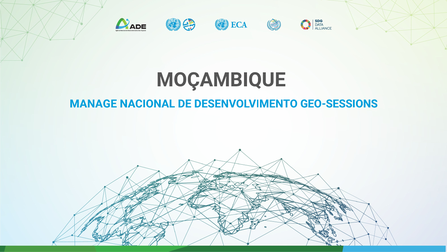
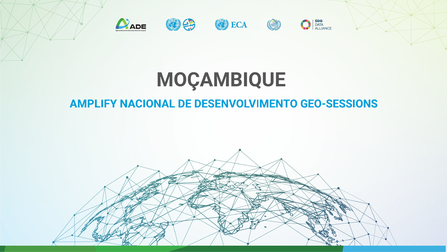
MANAGE: MANAGE -> AMPLIFY (93, 104)
